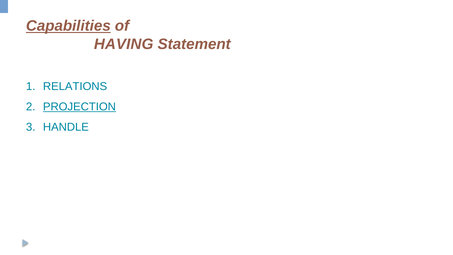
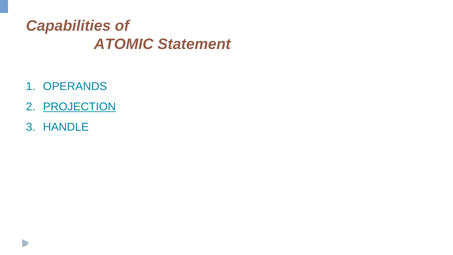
Capabilities underline: present -> none (68, 26)
HAVING: HAVING -> ATOMIC (124, 44)
RELATIONS: RELATIONS -> OPERANDS (75, 86)
